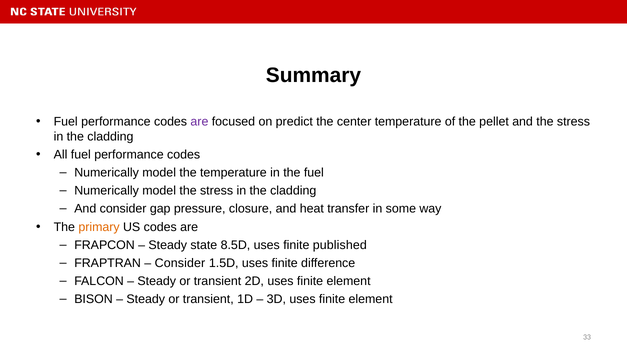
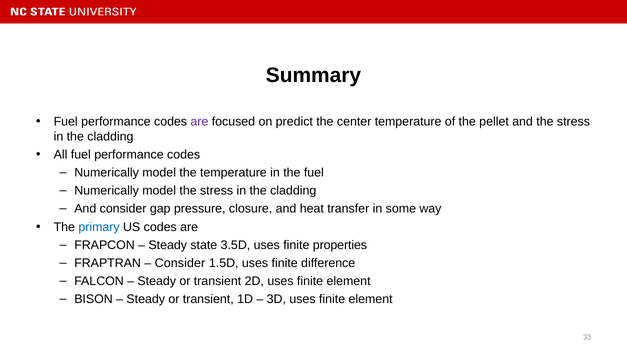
primary colour: orange -> blue (99, 227)
8.5D: 8.5D -> 3.5D (235, 245)
published: published -> properties (340, 245)
